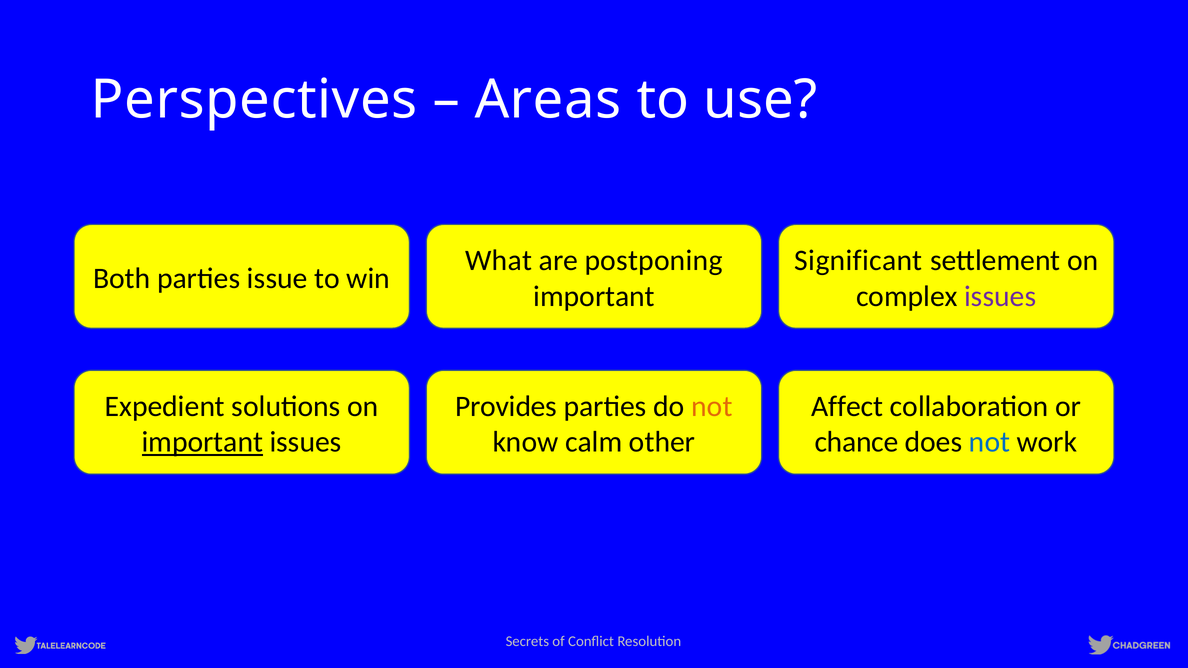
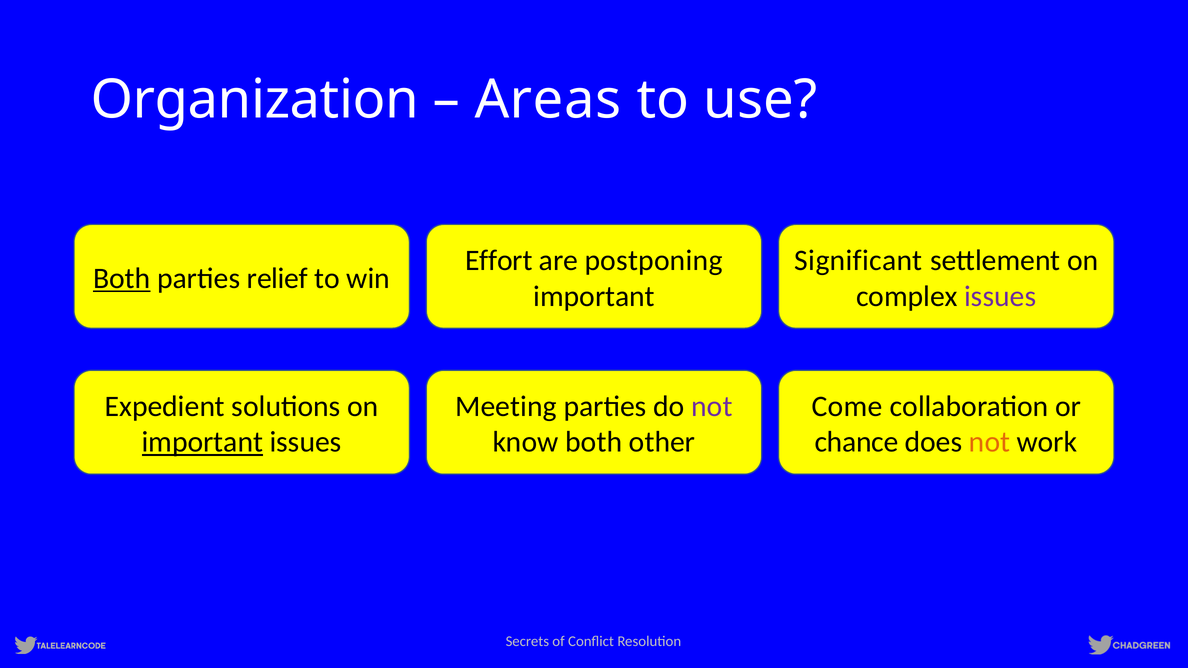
Perspectives: Perspectives -> Organization (255, 100)
What: What -> Effort (499, 261)
Both underline: none -> present (122, 279)
issue: issue -> relief (278, 279)
Provides: Provides -> Meeting (506, 407)
not colour: orange -> purple (712, 407)
Affect: Affect -> Come (847, 407)
know calm: calm -> both (594, 442)
not colour: blue -> orange (990, 442)
